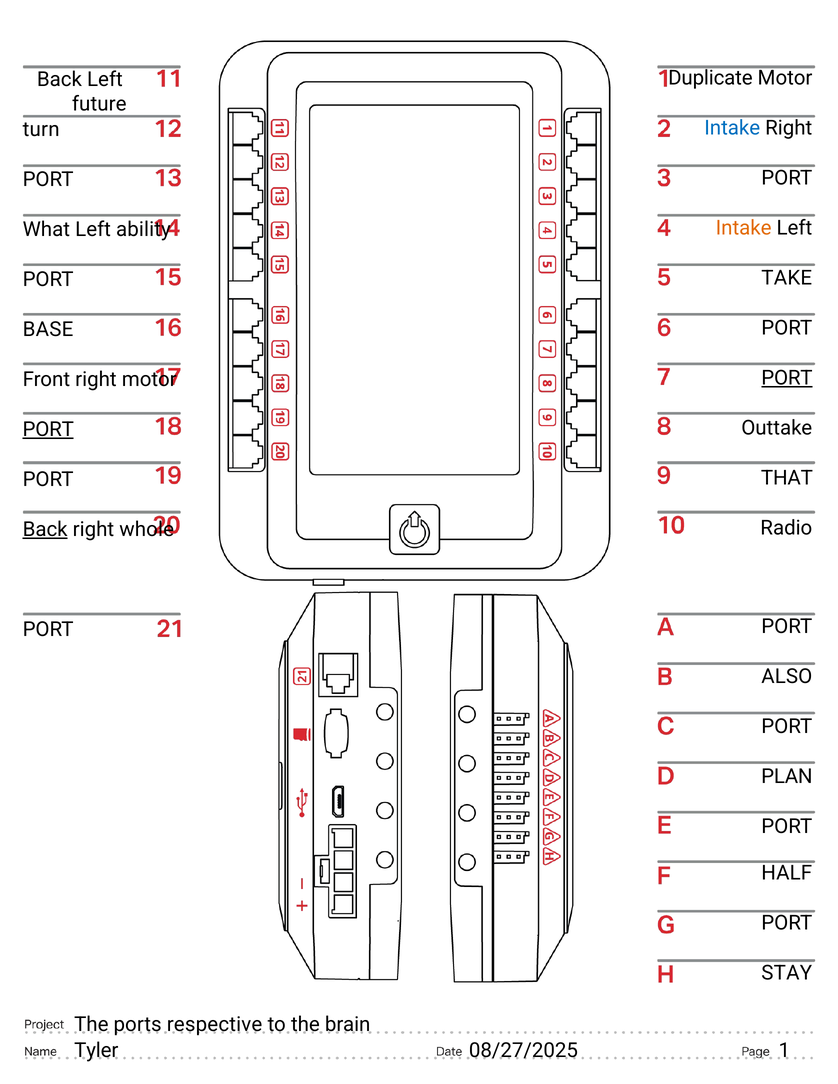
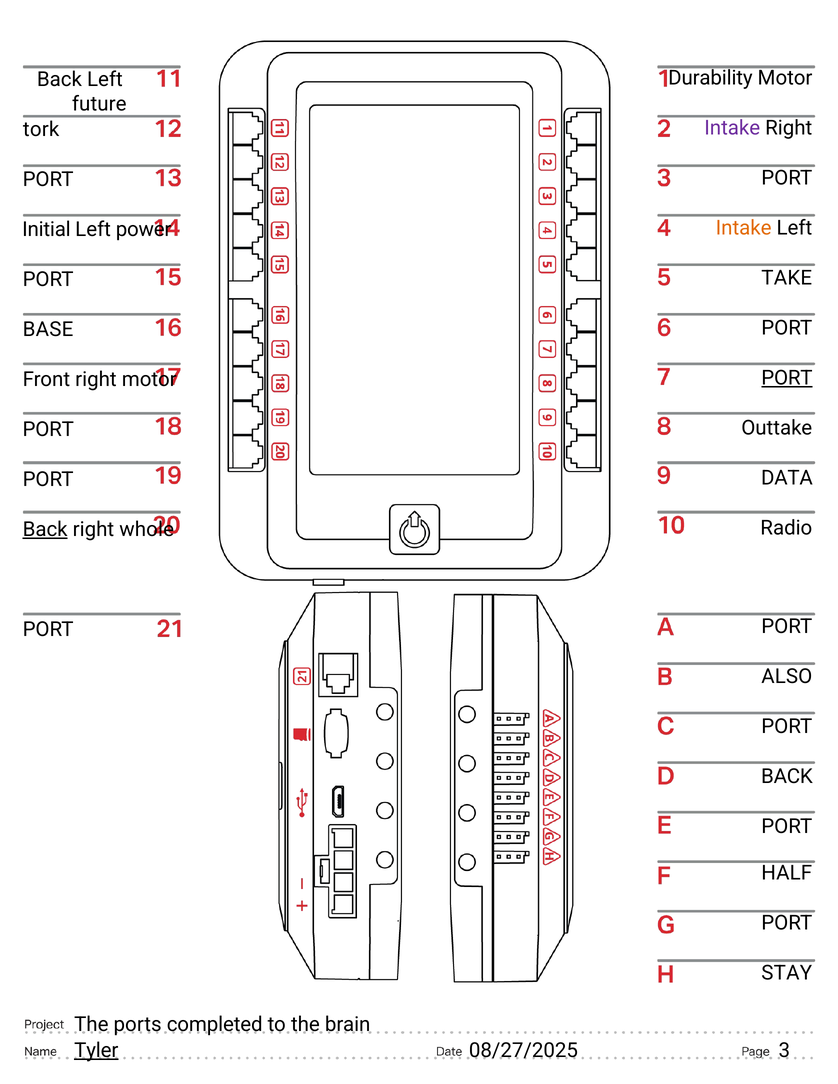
Duplicate: Duplicate -> Durability (710, 78)
Intake colour: blue -> purple (732, 128)
turn: turn -> tork (41, 130)
What: What -> Initial (46, 230)
ability: ability -> power (144, 230)
PORT underline: present -> none (48, 430)
THAT: THAT -> DATA (787, 478)
PLAN: PLAN -> BACK (787, 777)
respective: respective -> completed (215, 1025)
Tyler underline: none -> present (96, 1051)
1: 1 -> 3 (784, 1051)
